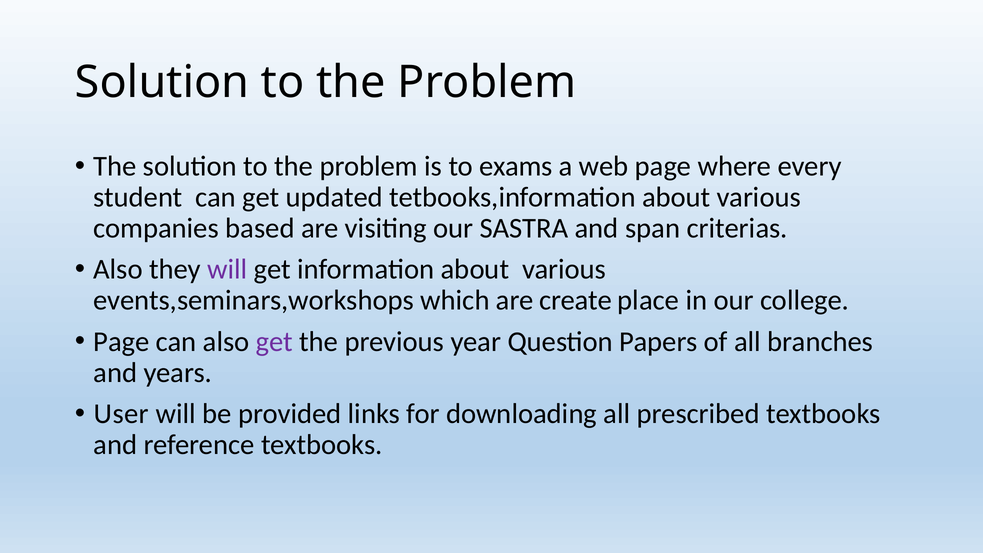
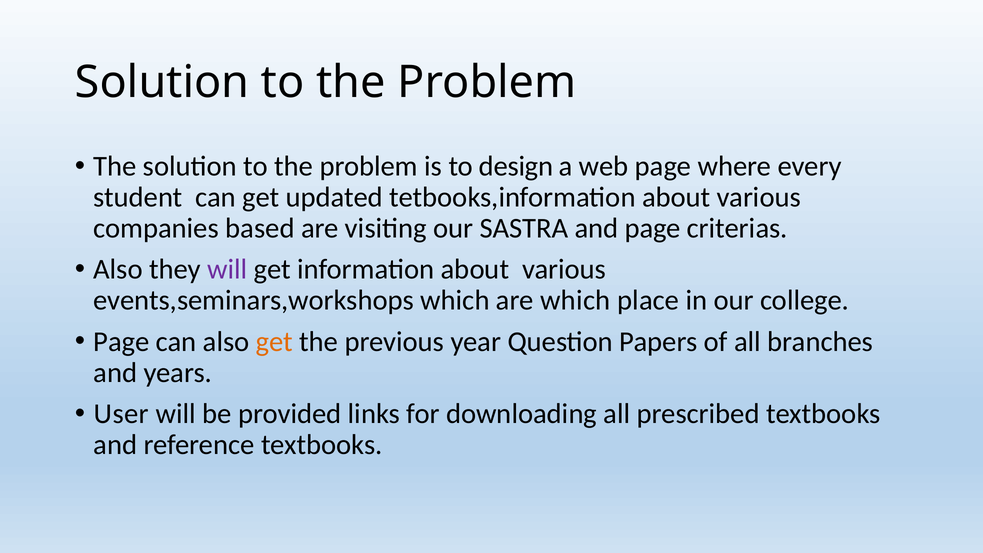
exams: exams -> design (516, 166)
and span: span -> page (653, 228)
are create: create -> which (575, 300)
get colour: purple -> orange (274, 342)
